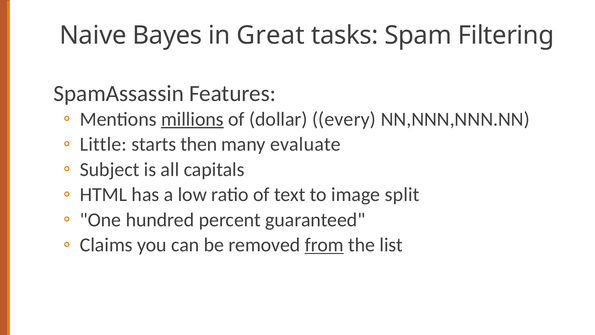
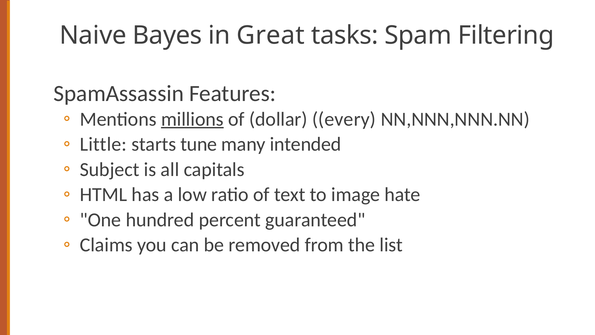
then: then -> tune (199, 144)
evaluate: evaluate -> intended (306, 144)
split: split -> hate (402, 195)
from underline: present -> none (324, 245)
